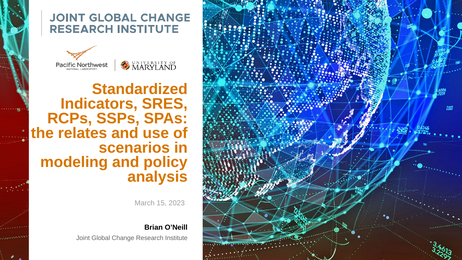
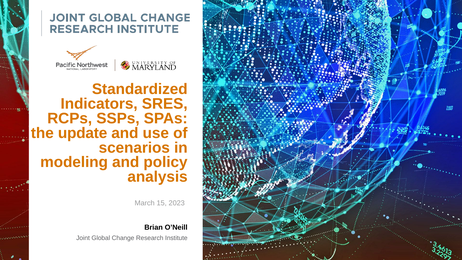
relates: relates -> update (83, 133)
